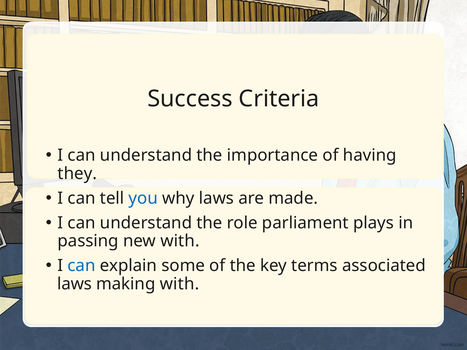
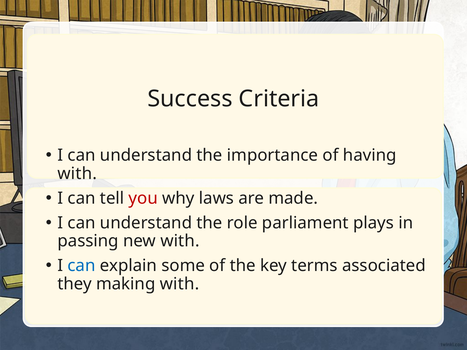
they: they -> with (77, 174)
you colour: blue -> red (143, 198)
laws: laws -> they (75, 284)
